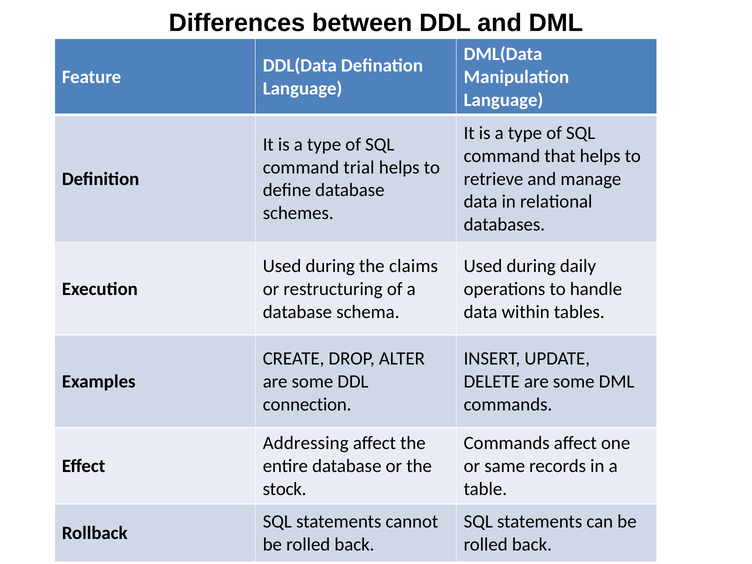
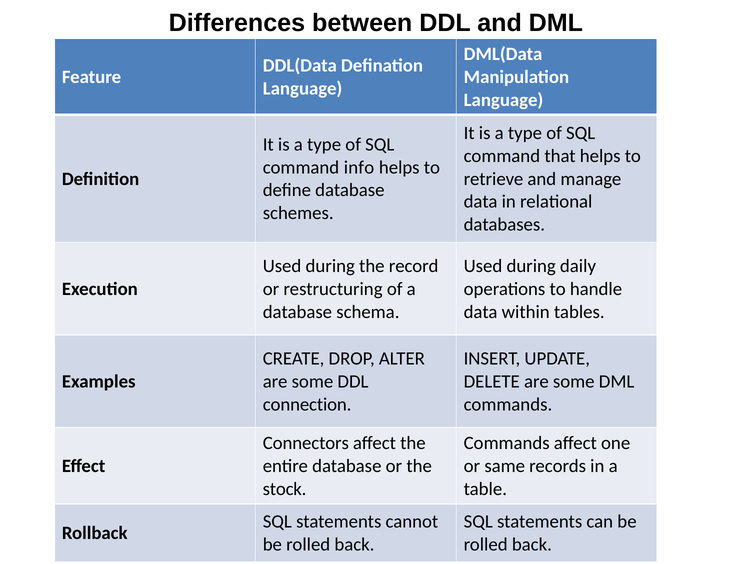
trial: trial -> info (359, 167)
claims: claims -> record (414, 266)
Addressing: Addressing -> Connectors (306, 443)
